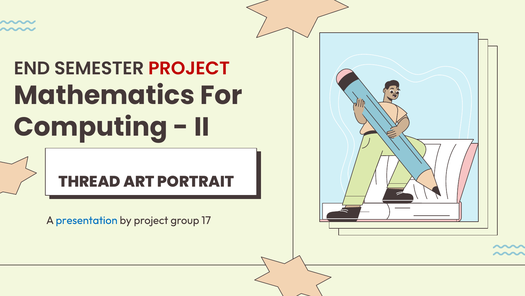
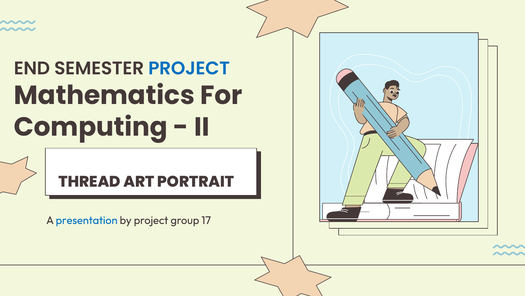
PROJECT colour: red -> blue (189, 68)
